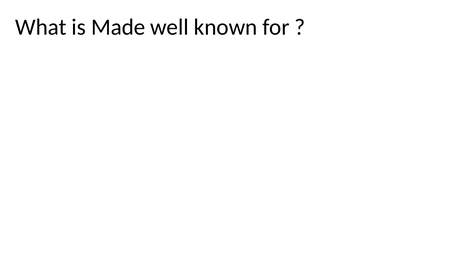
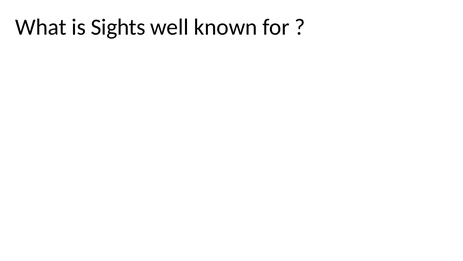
Made: Made -> Sights (118, 27)
